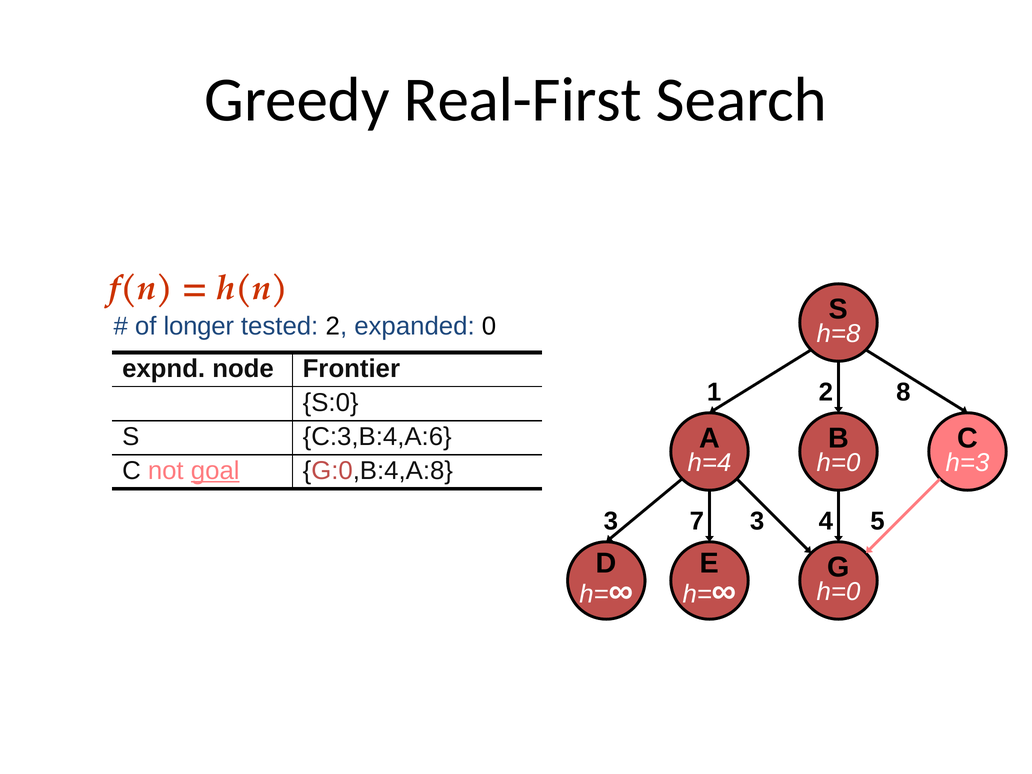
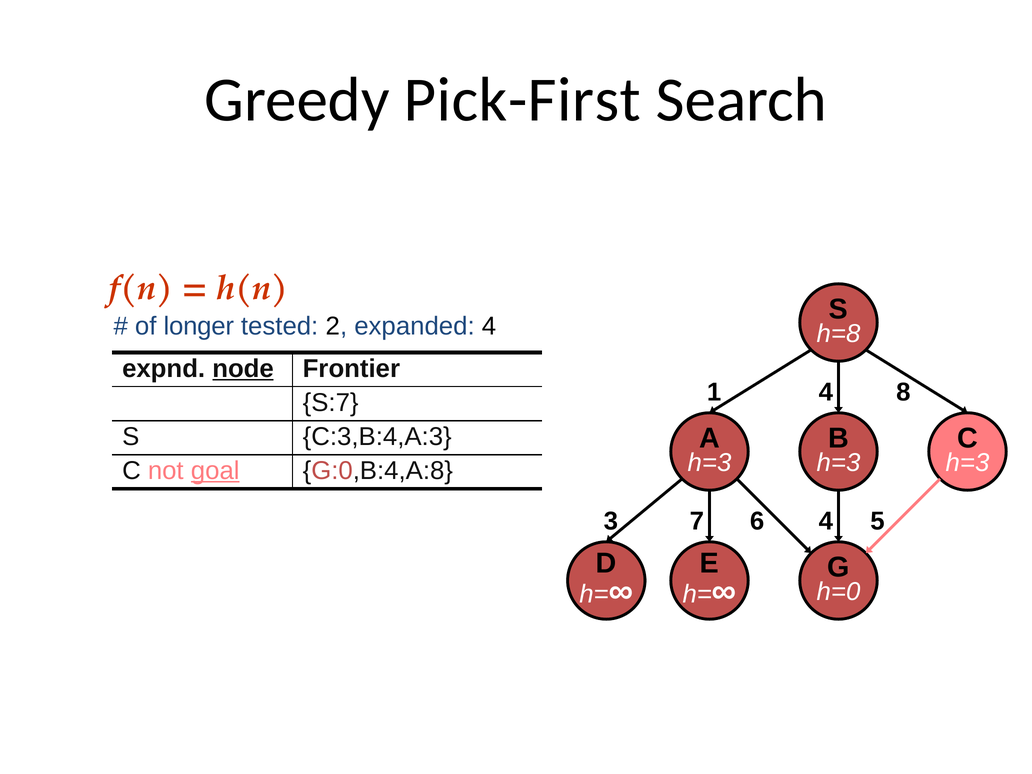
Real-First: Real-First -> Pick-First (522, 100)
expanded 0: 0 -> 4 (489, 326)
node underline: none -> present (243, 368)
1 2: 2 -> 4 (826, 392)
S:0: S:0 -> S:7 (331, 403)
C:3,B:4,A:6: C:3,B:4,A:6 -> C:3,B:4,A:3 (377, 437)
h=4: h=4 -> h=3 (709, 463)
h=0: h=0 -> h=3 (838, 463)
3 3: 3 -> 6 (757, 521)
